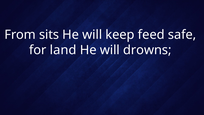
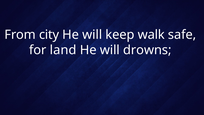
sits: sits -> city (49, 35)
feed: feed -> walk (151, 35)
